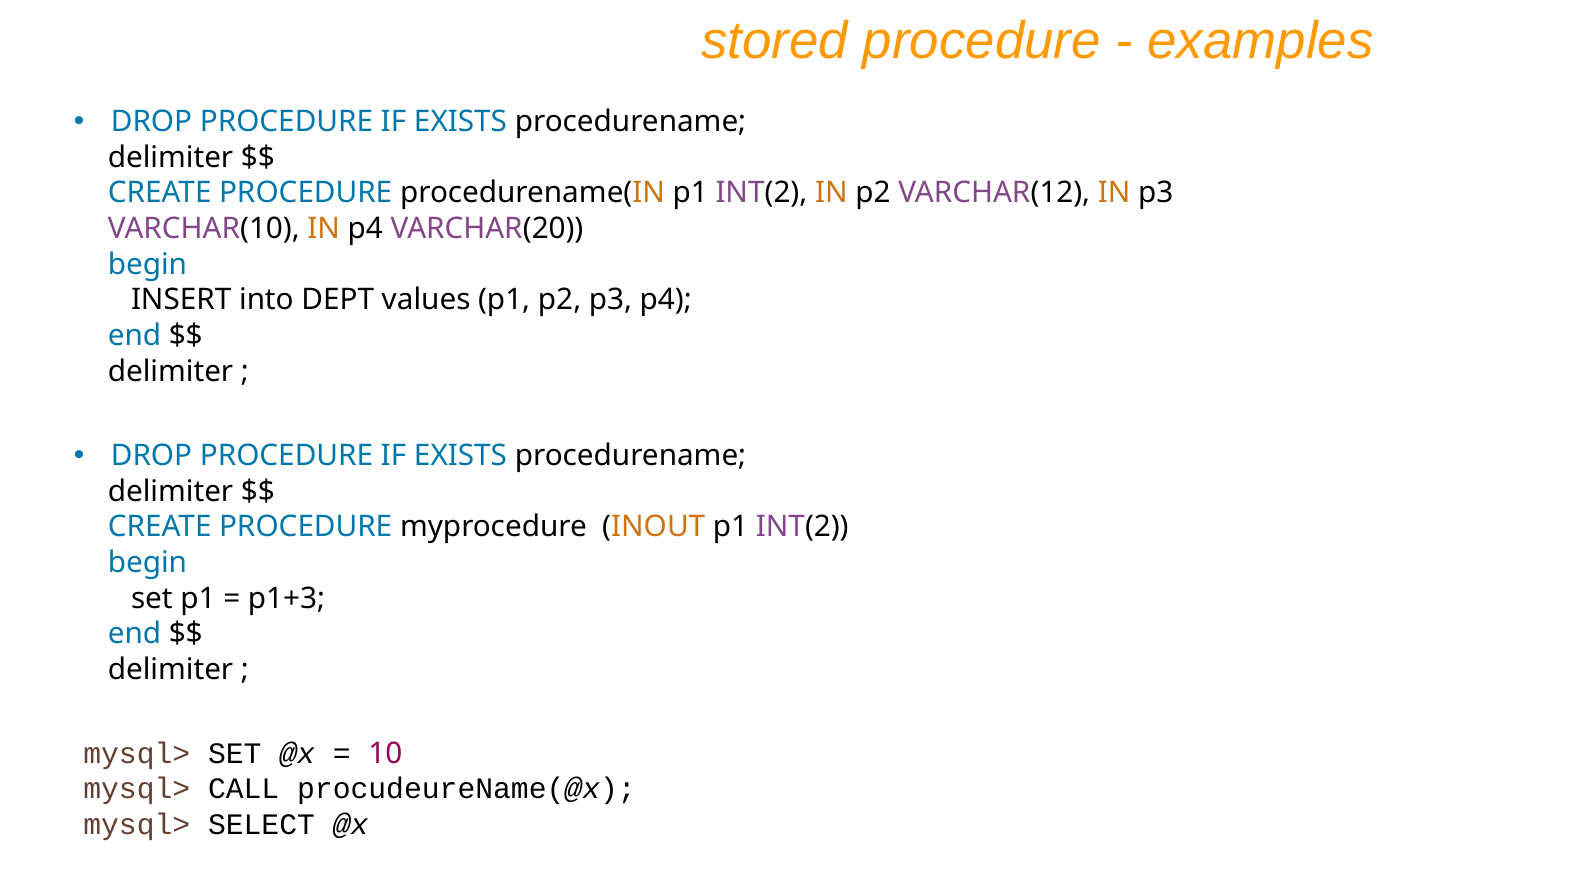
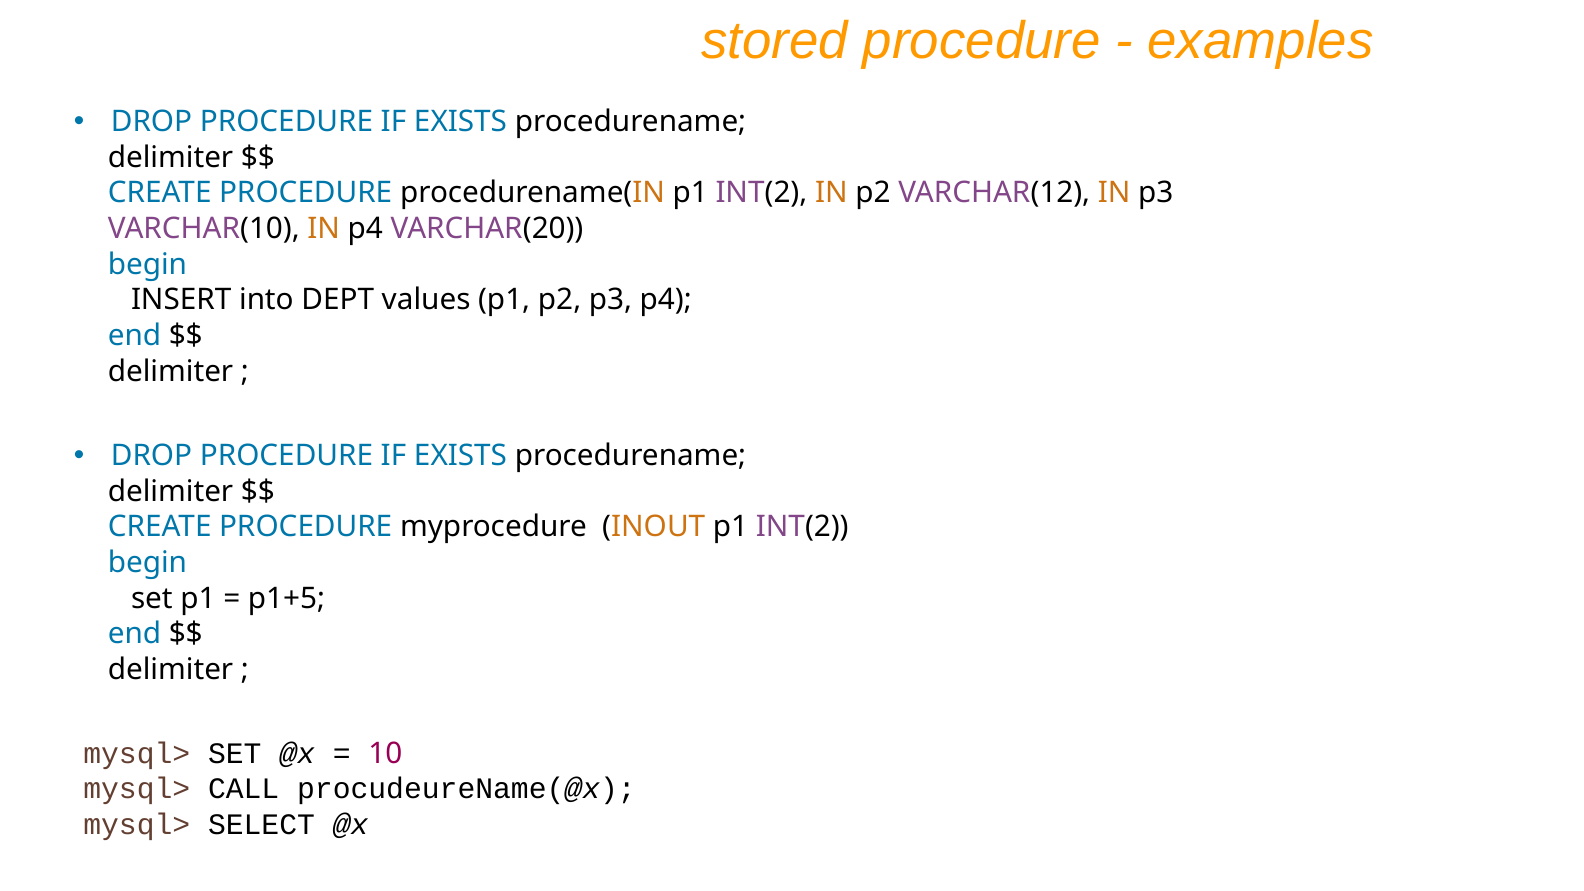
p1+3: p1+3 -> p1+5 (287, 598)
